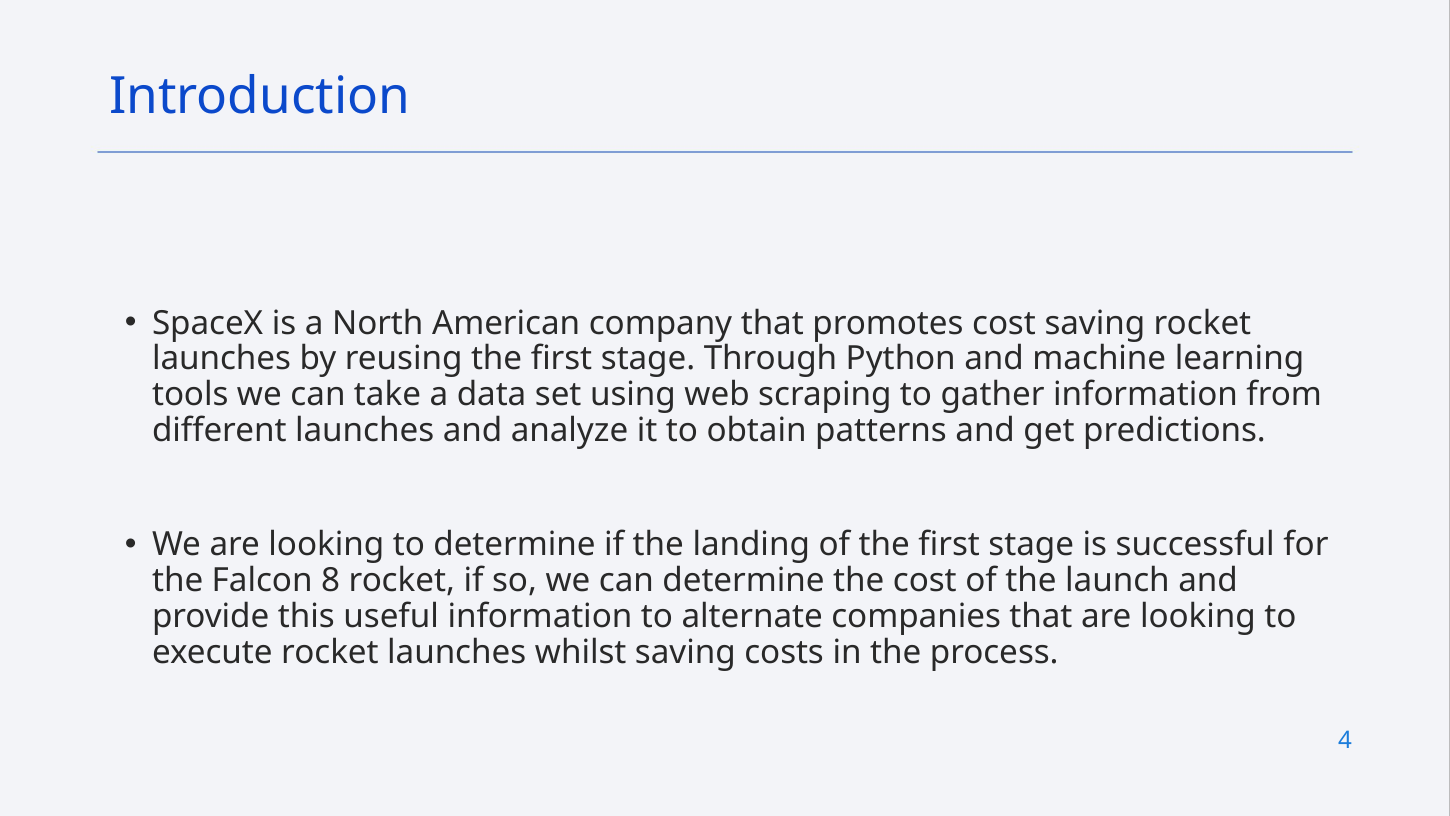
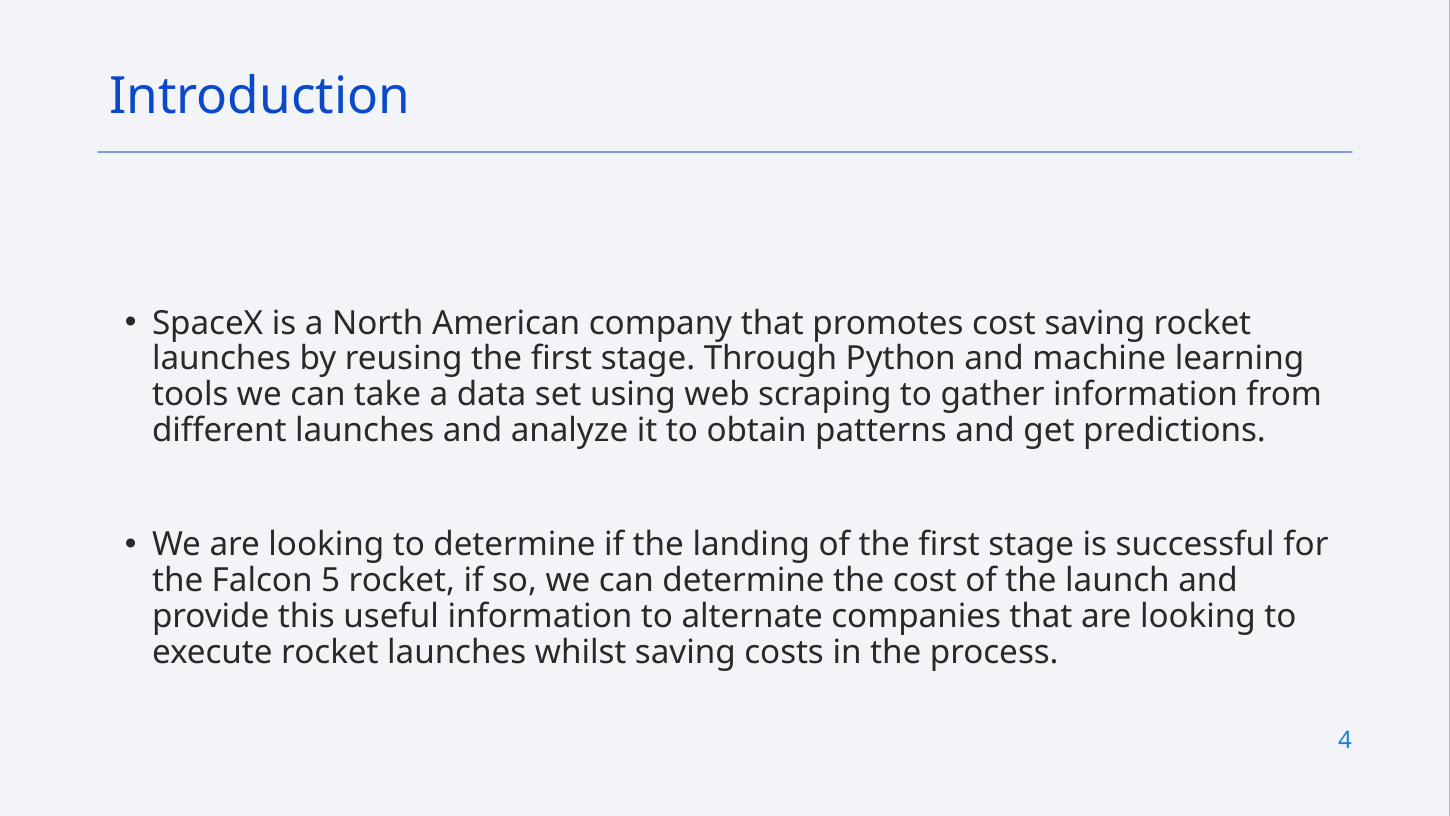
8: 8 -> 5 (331, 580)
